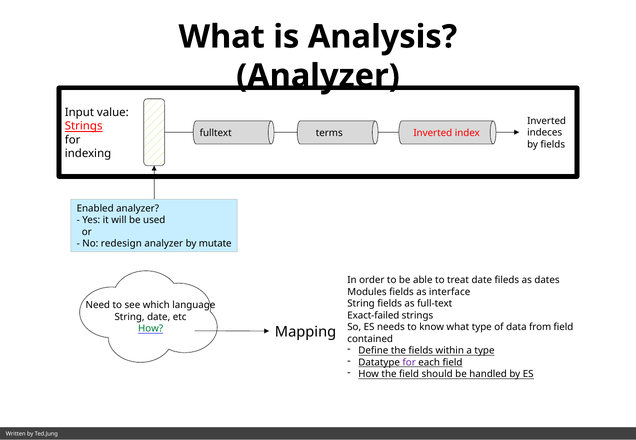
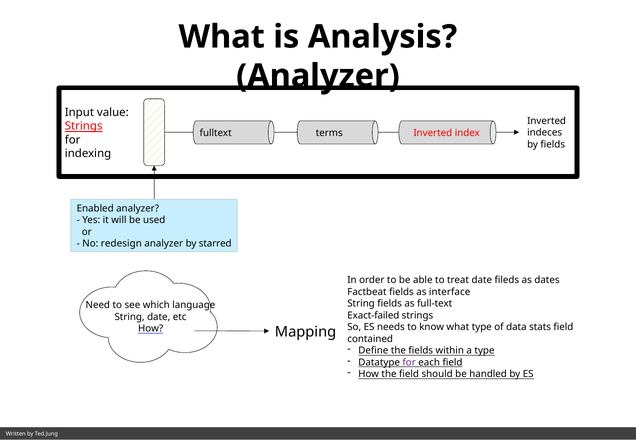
mutate: mutate -> starred (215, 244)
Modules: Modules -> Factbeat (367, 292)
from: from -> stats (540, 327)
How colour: green -> black (151, 329)
